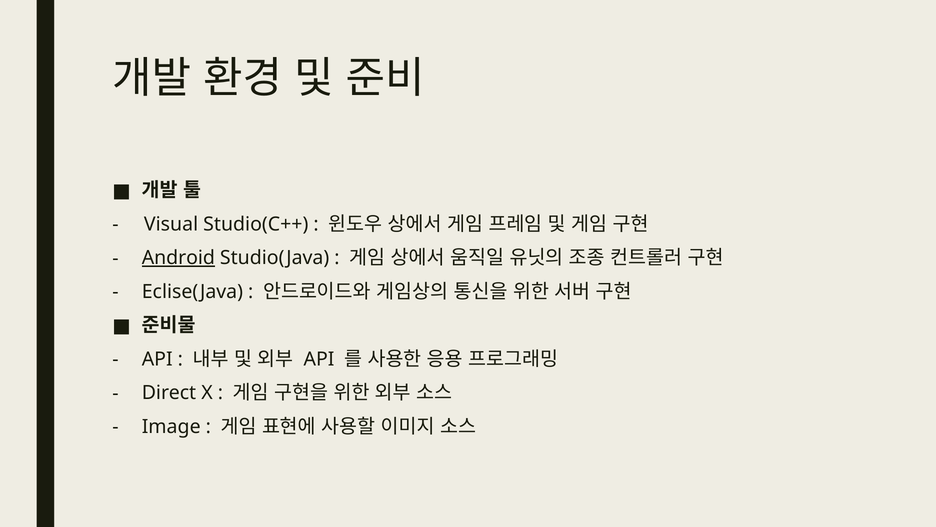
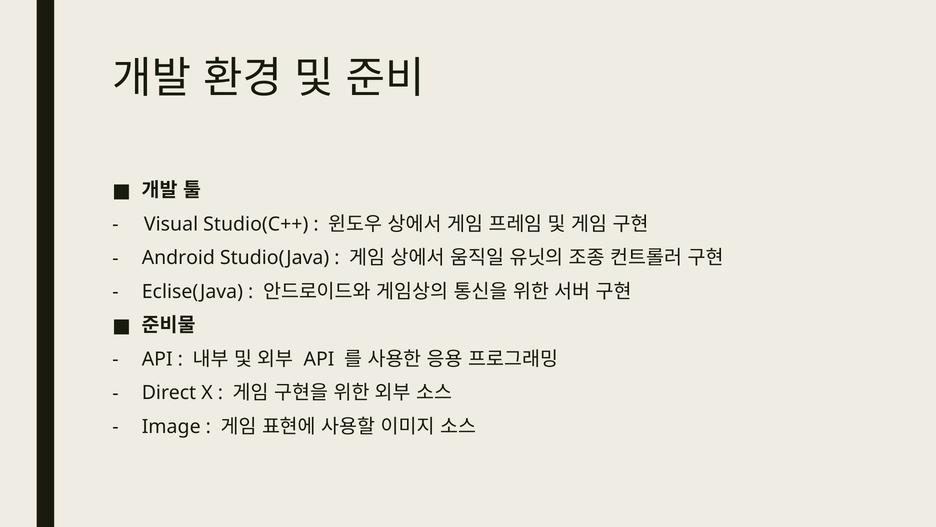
Android underline: present -> none (178, 258)
